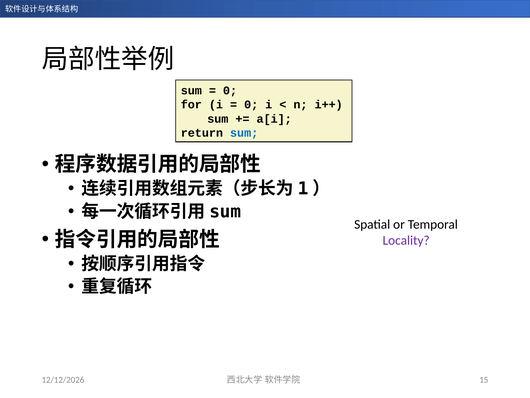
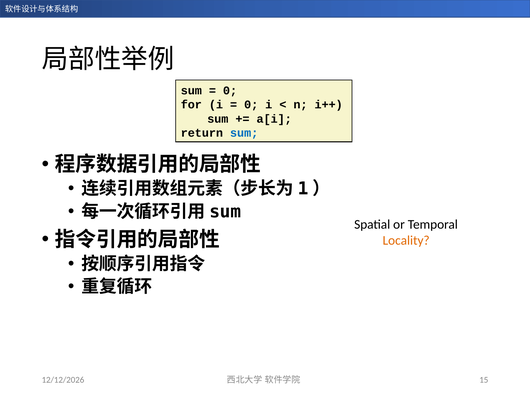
Locality colour: purple -> orange (406, 240)
